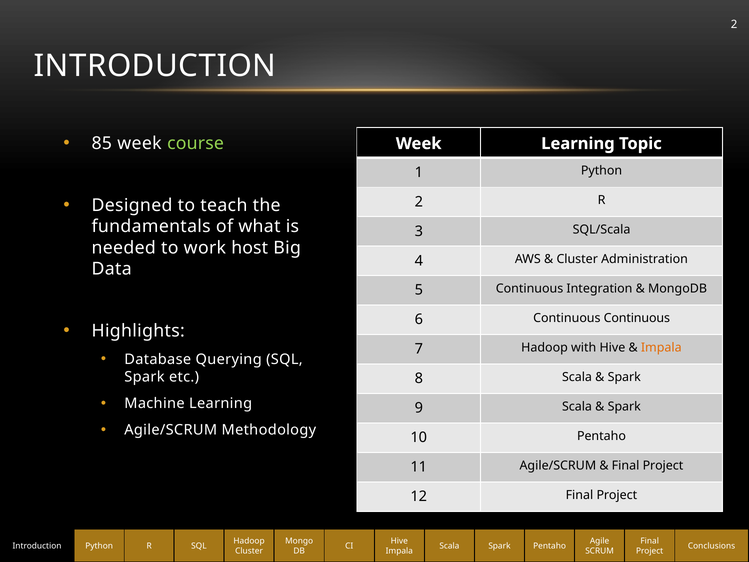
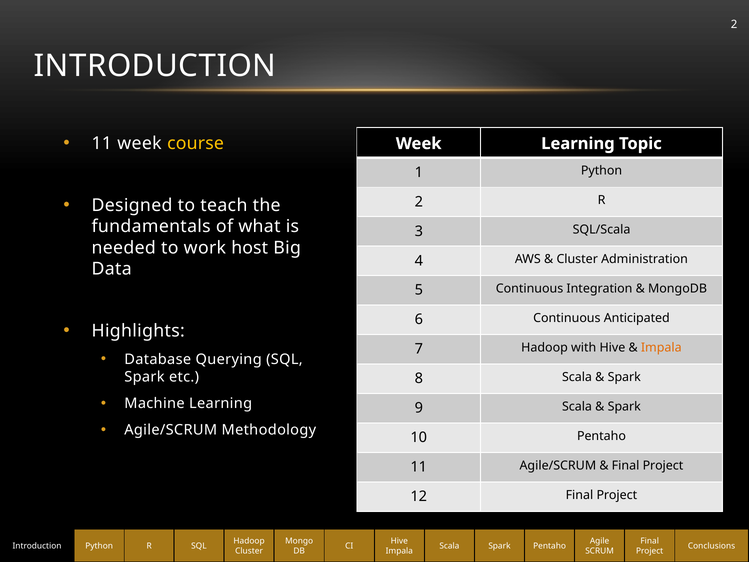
85: 85 -> 11 (102, 143)
course colour: light green -> yellow (196, 143)
Continuous Continuous: Continuous -> Anticipated (637, 318)
